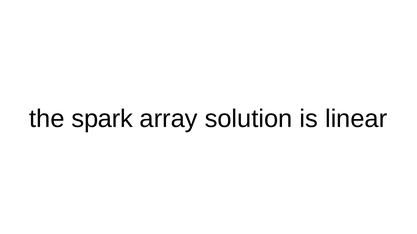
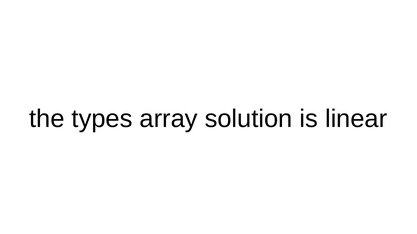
spark: spark -> types (102, 119)
